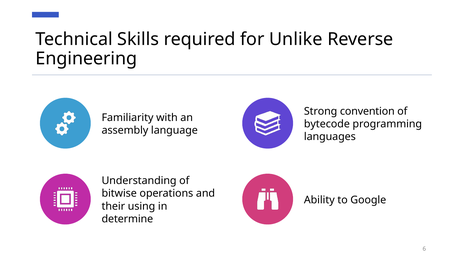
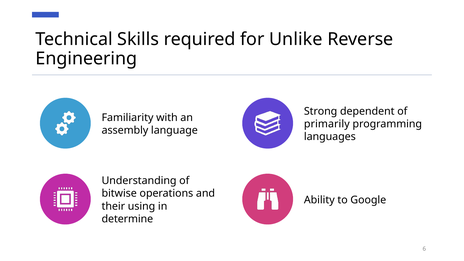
convention: convention -> dependent (367, 111)
bytecode: bytecode -> primarily (327, 124)
